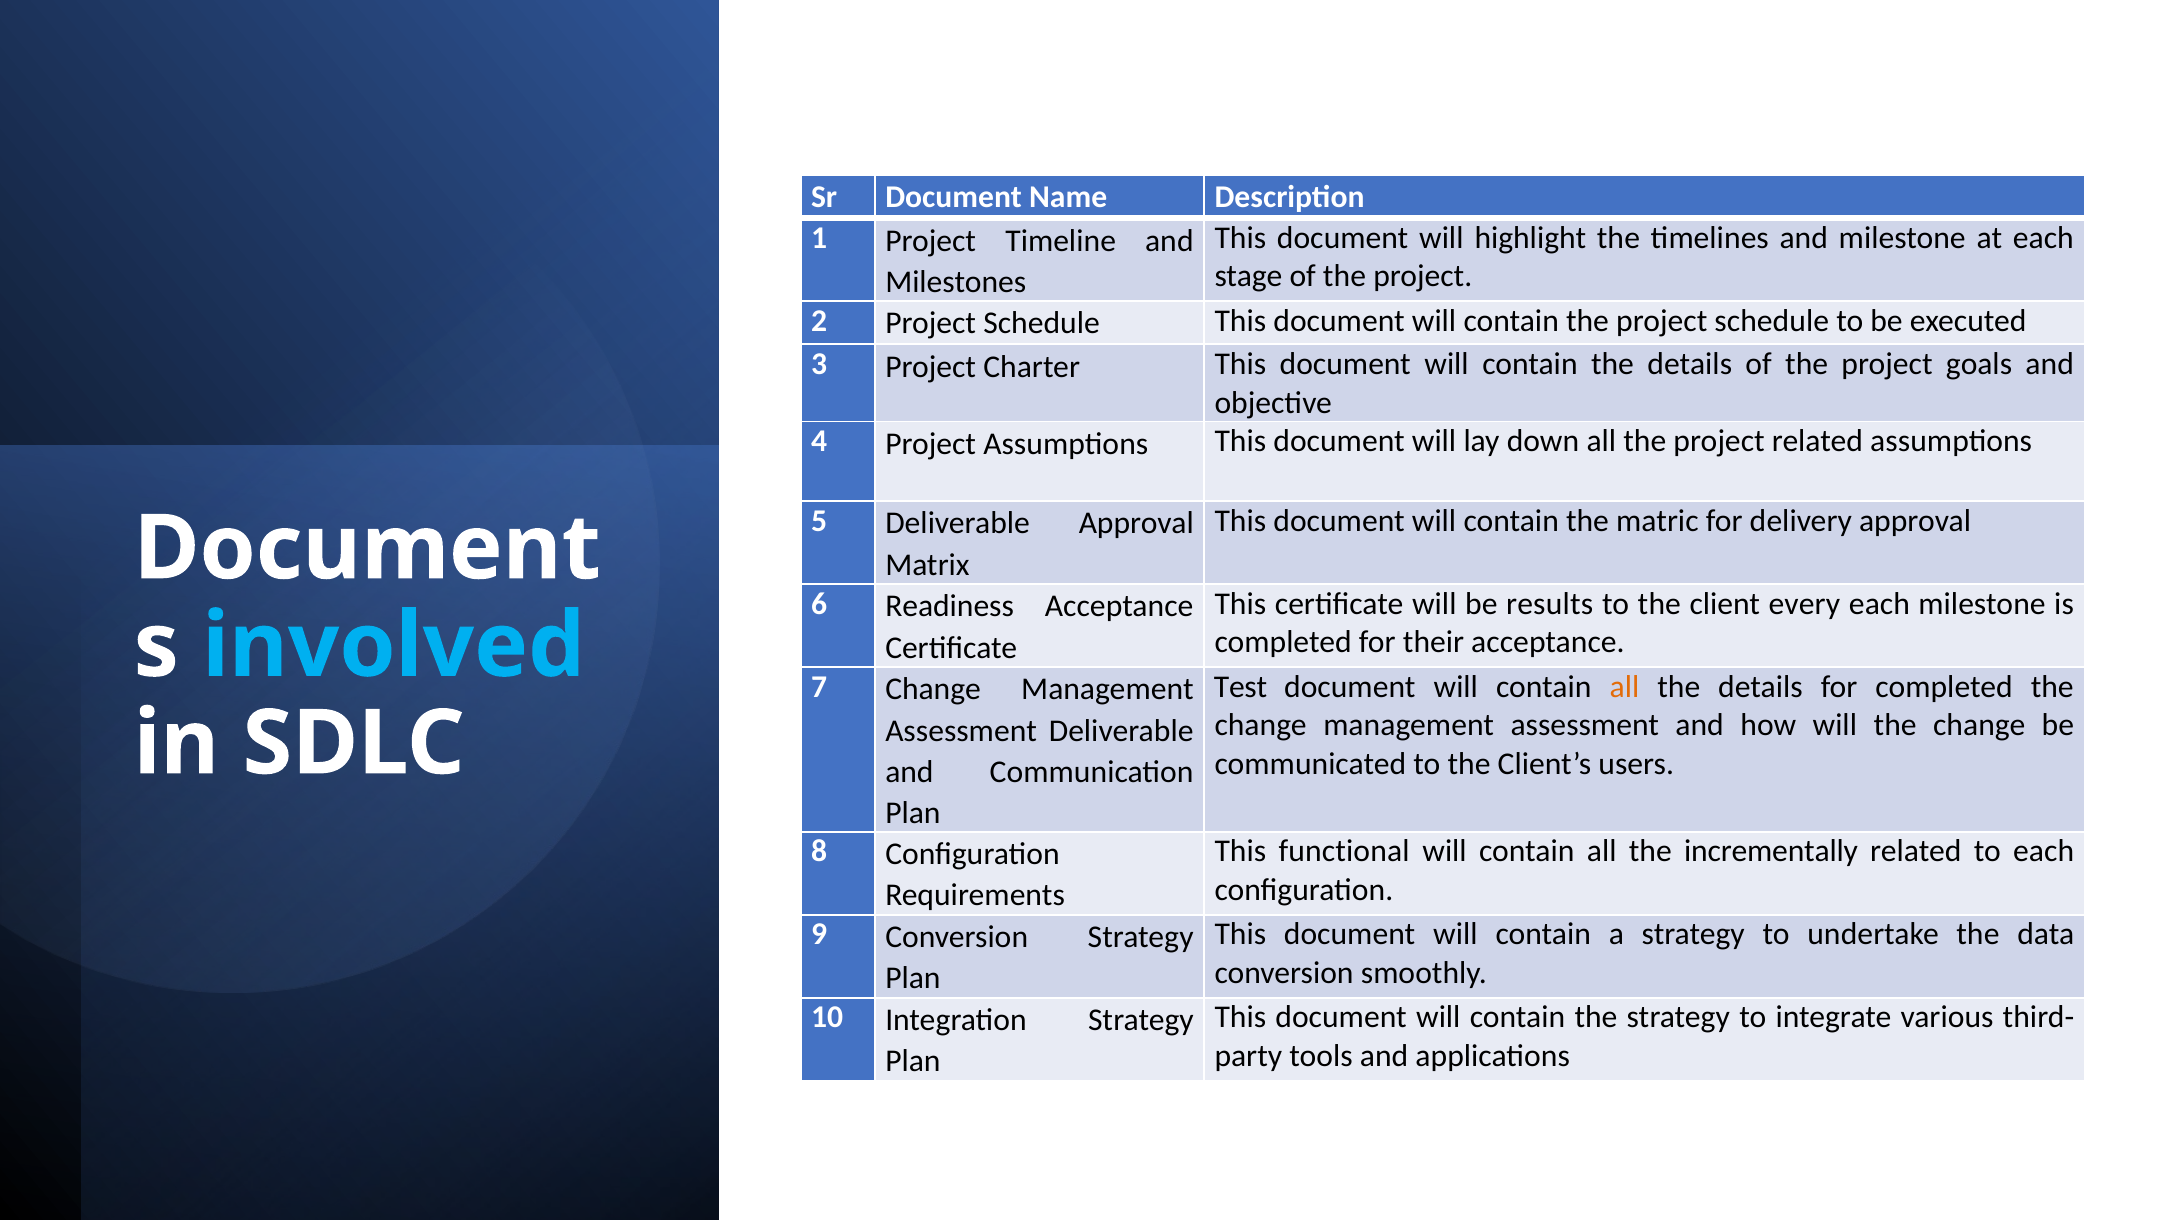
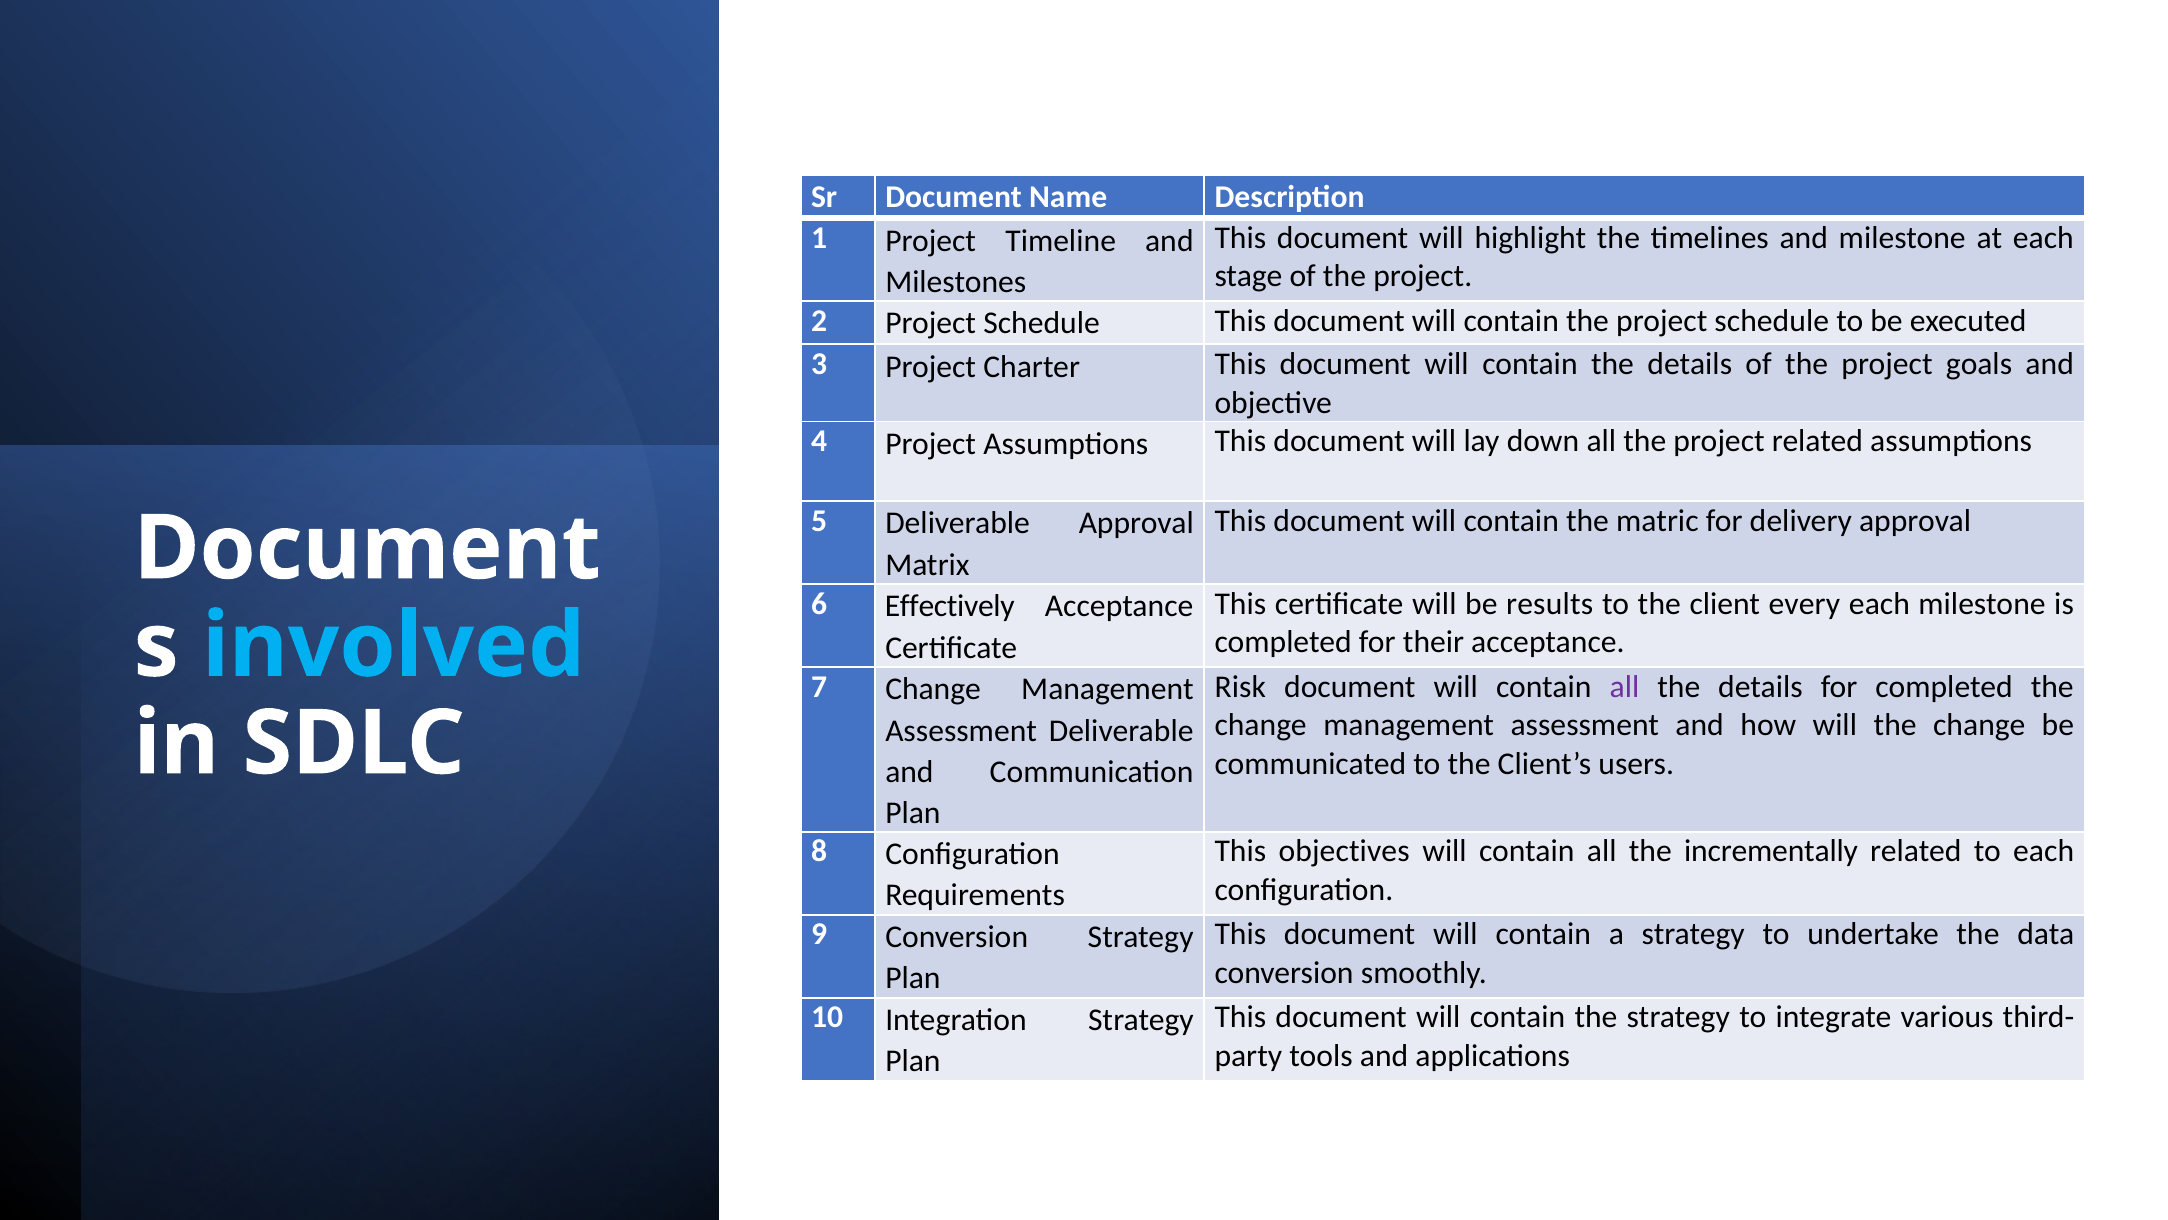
Readiness: Readiness -> Effectively (950, 606)
Test: Test -> Risk (1240, 686)
all colour: orange -> purple (1624, 686)
functional: functional -> objectives (1344, 851)
